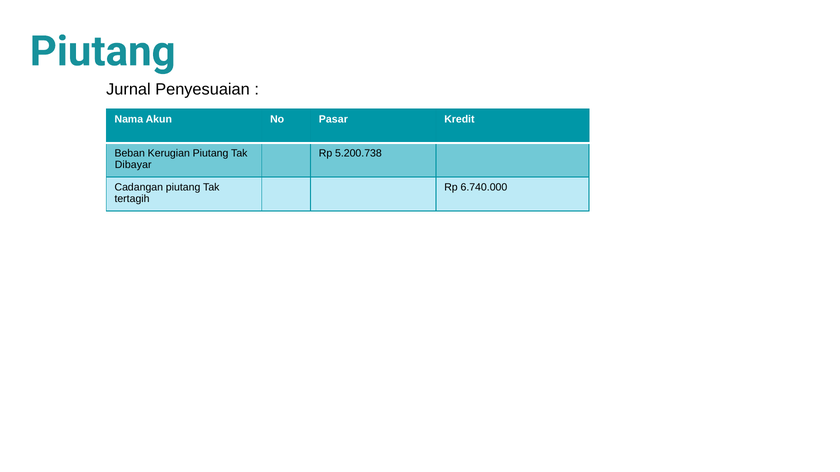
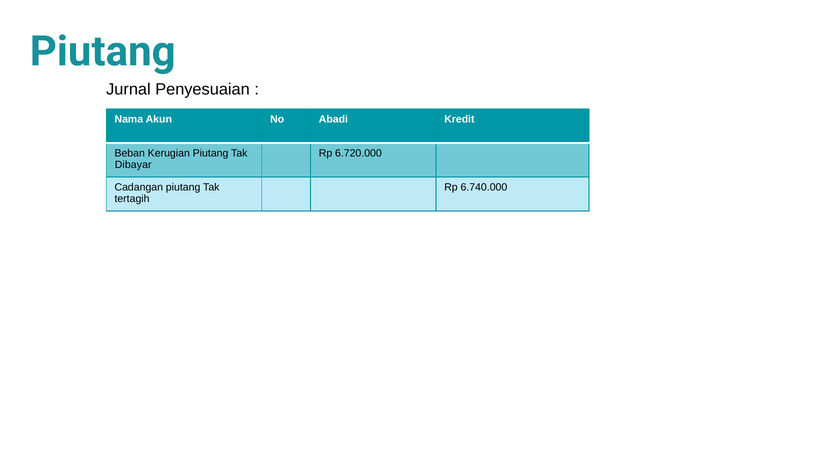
Pasar: Pasar -> Abadi (333, 119)
5.200.738: 5.200.738 -> 6.720.000 (358, 153)
